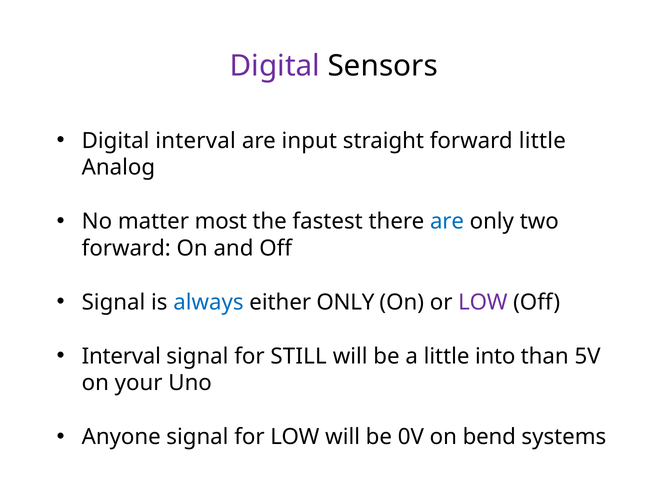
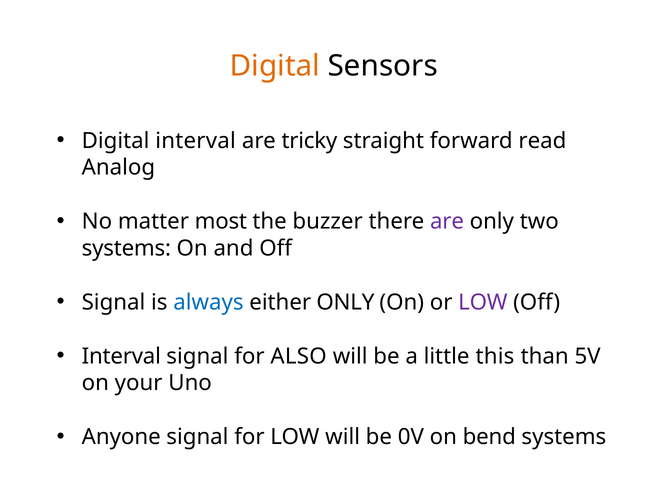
Digital colour: purple -> orange (275, 66)
input: input -> tricky (309, 141)
forward little: little -> read (542, 141)
fastest: fastest -> buzzer (328, 222)
are colour: blue -> purple (447, 222)
forward: forward -> systems (126, 248)
STILL: STILL -> ALSO (299, 356)
into: into -> this (495, 356)
